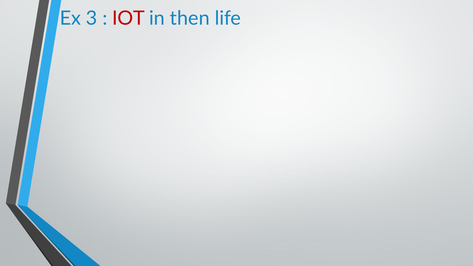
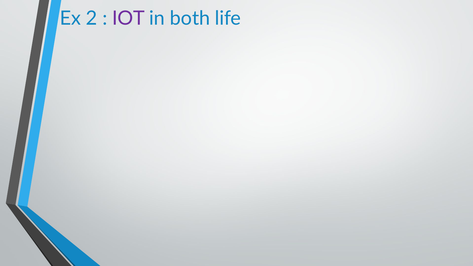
3: 3 -> 2 (92, 18)
IOT colour: red -> purple (129, 18)
then: then -> both (190, 18)
